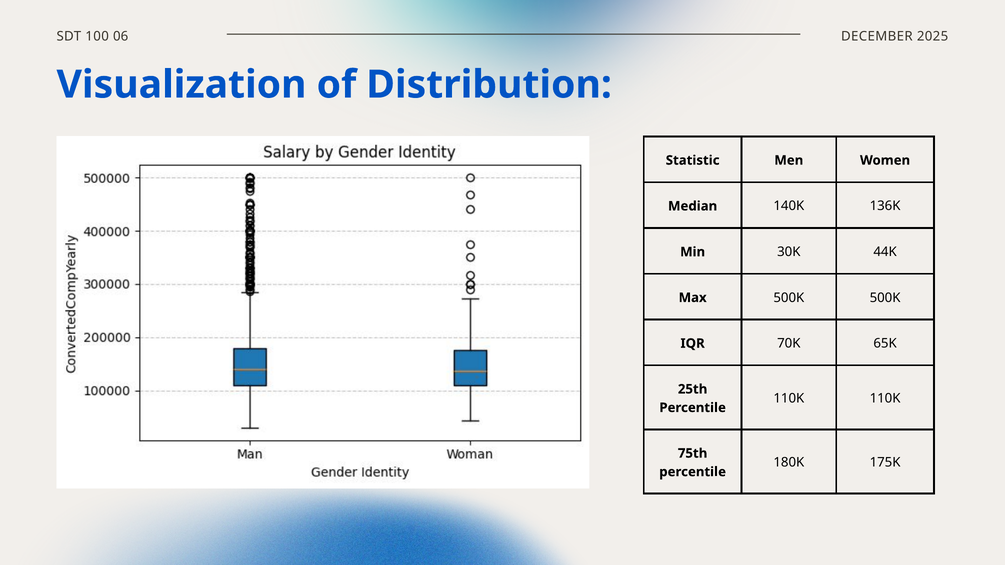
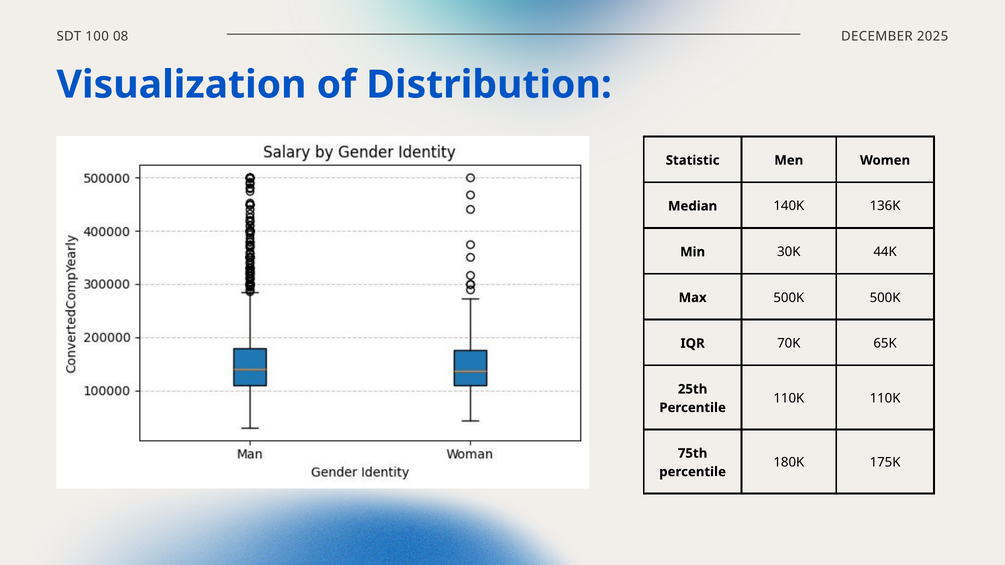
06: 06 -> 08 (121, 36)
